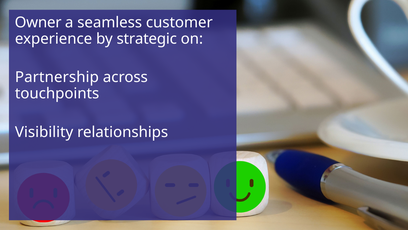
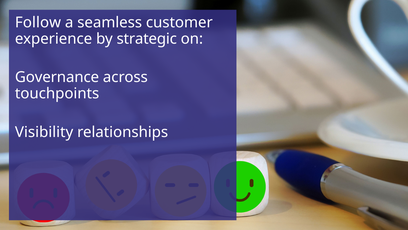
Owner: Owner -> Follow (38, 23)
Partnership: Partnership -> Governance (57, 77)
